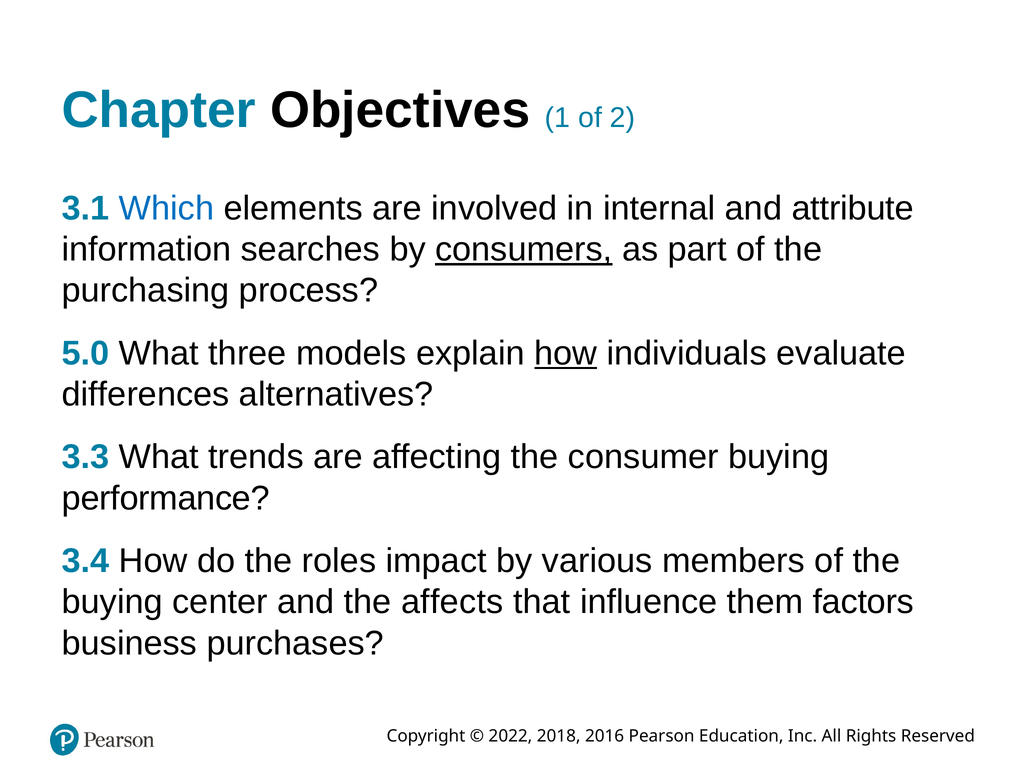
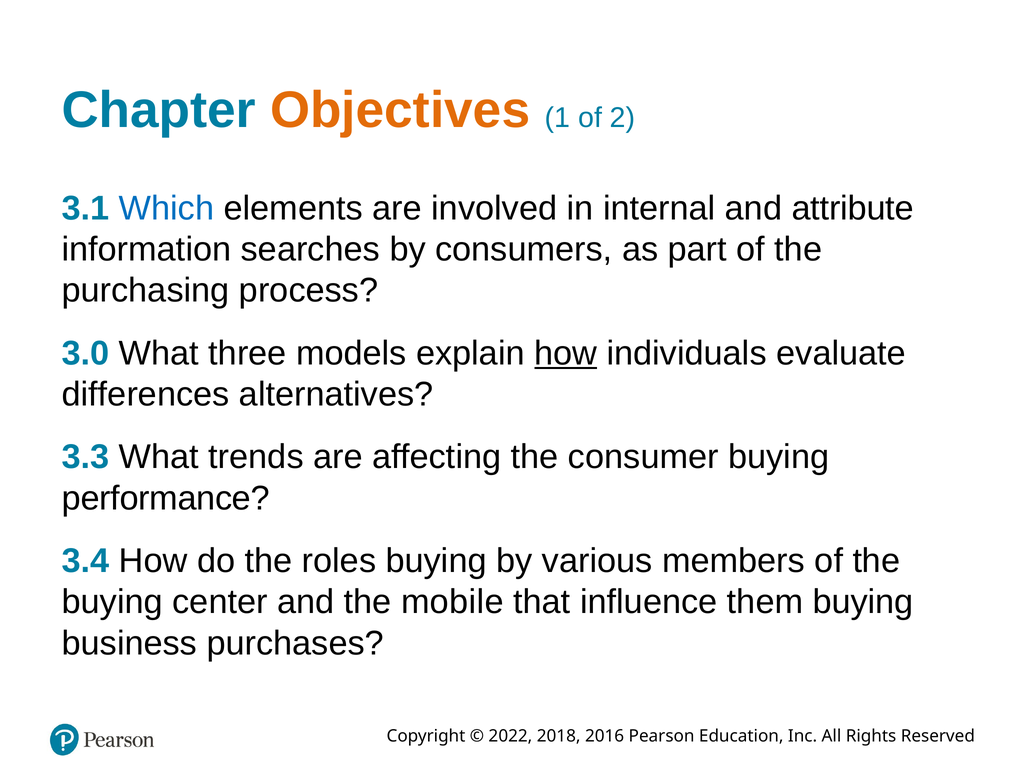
Objectives colour: black -> orange (400, 110)
consumers underline: present -> none (524, 249)
5.0: 5.0 -> 3.0 (86, 353)
roles impact: impact -> buying (436, 561)
affects: affects -> mobile (452, 602)
them factors: factors -> buying (863, 602)
